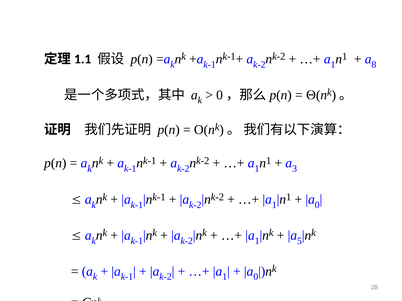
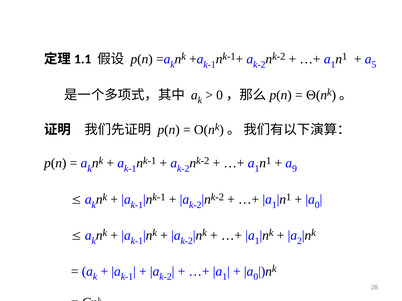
8: 8 -> 5 (374, 65)
3: 3 -> 9 (295, 169)
5: 5 -> 2 (299, 241)
